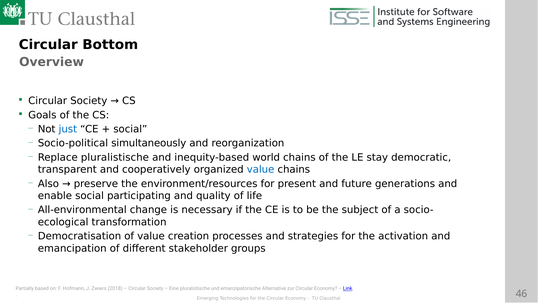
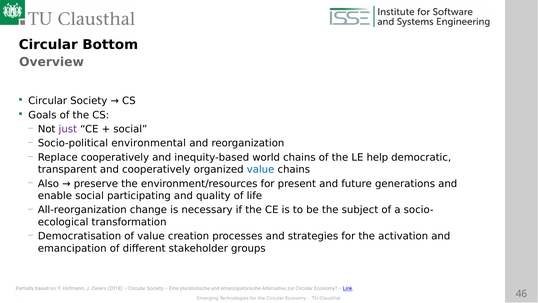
just colour: blue -> purple (68, 129)
simultaneously: simultaneously -> environmental (149, 143)
Replace pluralistische: pluralistische -> cooperatively (115, 157)
stay: stay -> help (377, 157)
All-environmental: All-environmental -> All-reorganization (82, 210)
